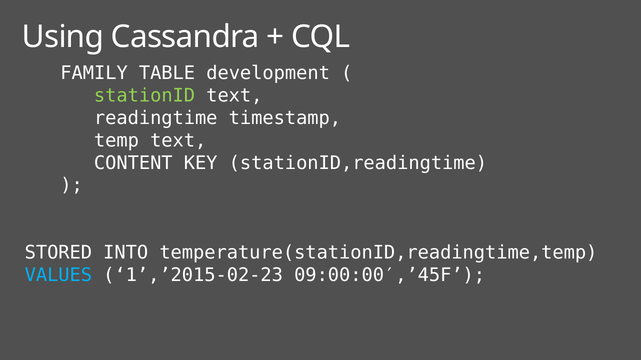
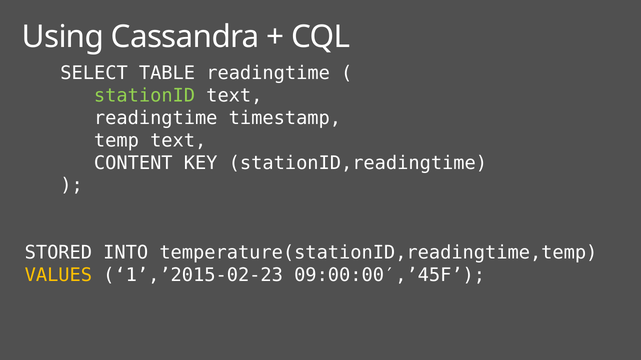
FAMILY: FAMILY -> SELECT (94, 73)
TABLE development: development -> readingtime (268, 73)
VALUES colour: light blue -> yellow (58, 276)
